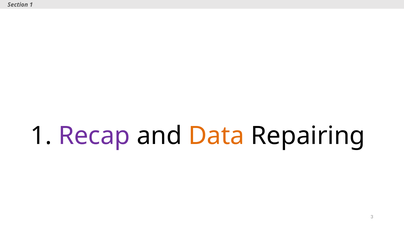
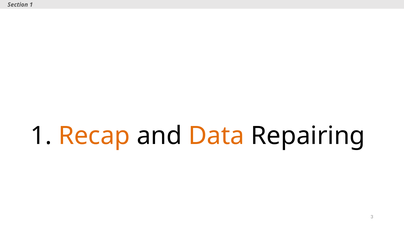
Recap colour: purple -> orange (94, 136)
